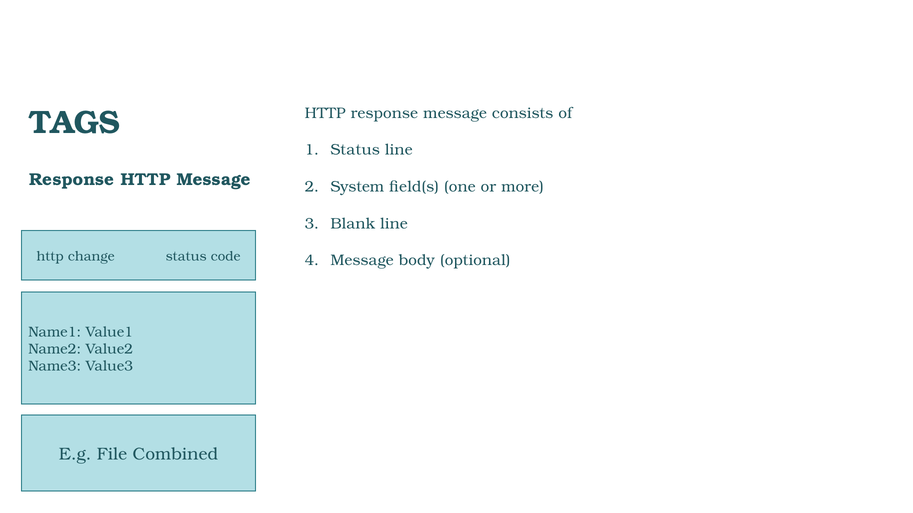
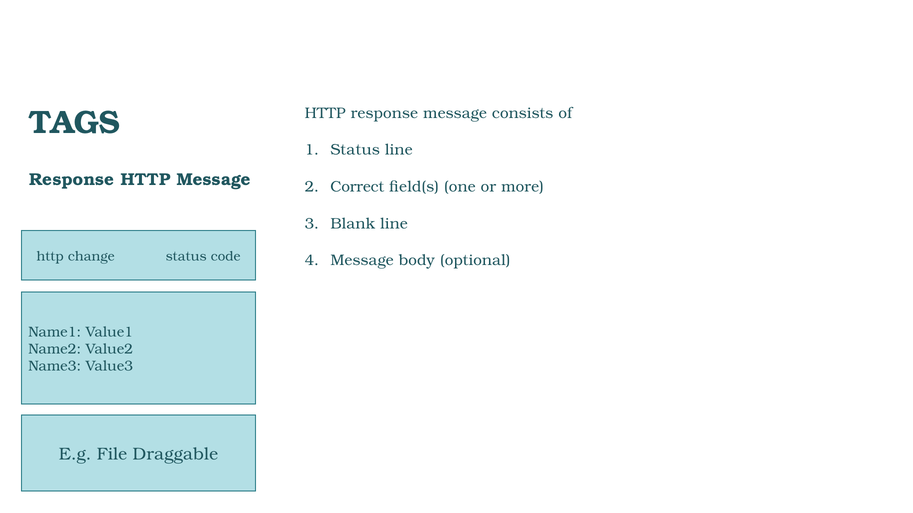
System: System -> Correct (357, 187)
Combined: Combined -> Draggable (175, 455)
